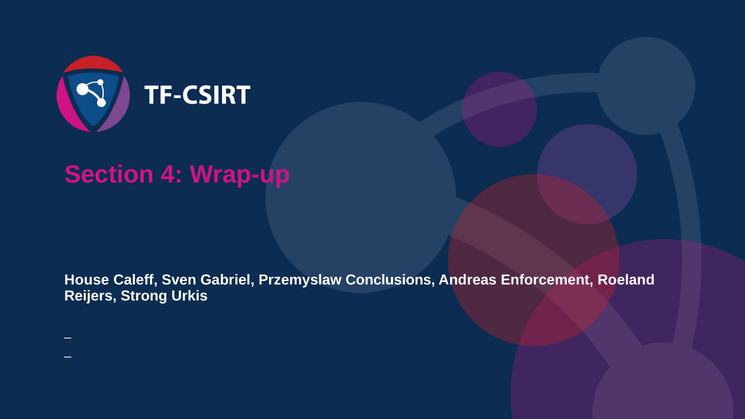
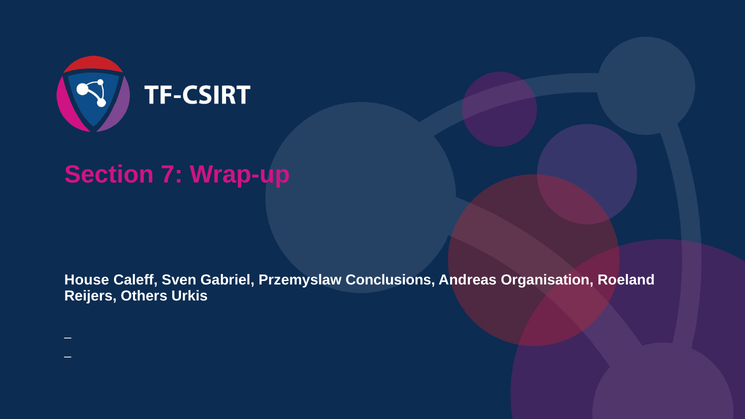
4: 4 -> 7 (172, 175)
Enforcement: Enforcement -> Organisation (547, 280)
Strong: Strong -> Others (144, 296)
